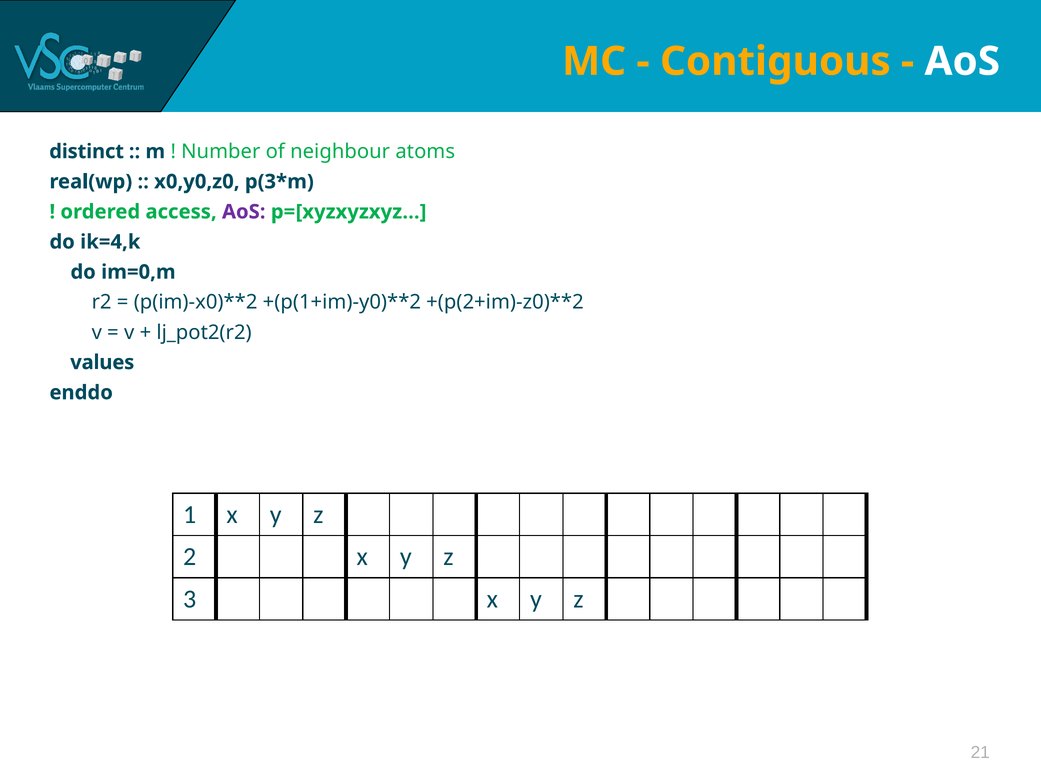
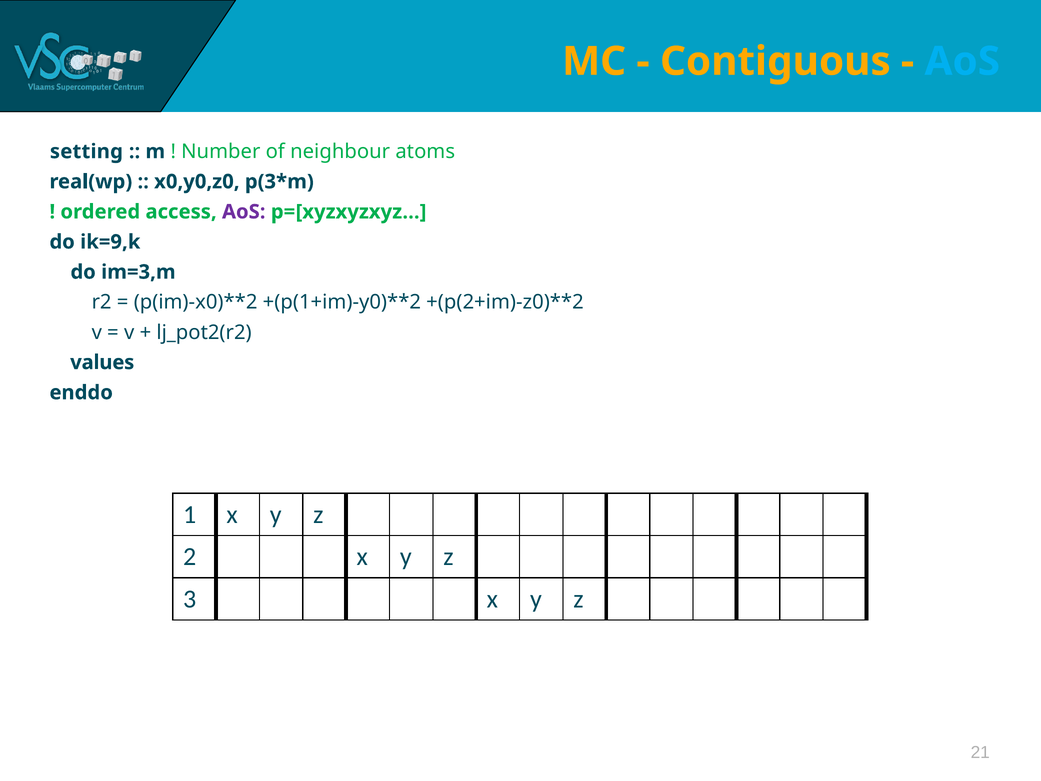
AoS colour: white -> light blue (962, 61)
distinct: distinct -> setting (86, 151)
ik=4,k: ik=4,k -> ik=9,k (110, 242)
im=0,m: im=0,m -> im=3,m (138, 272)
